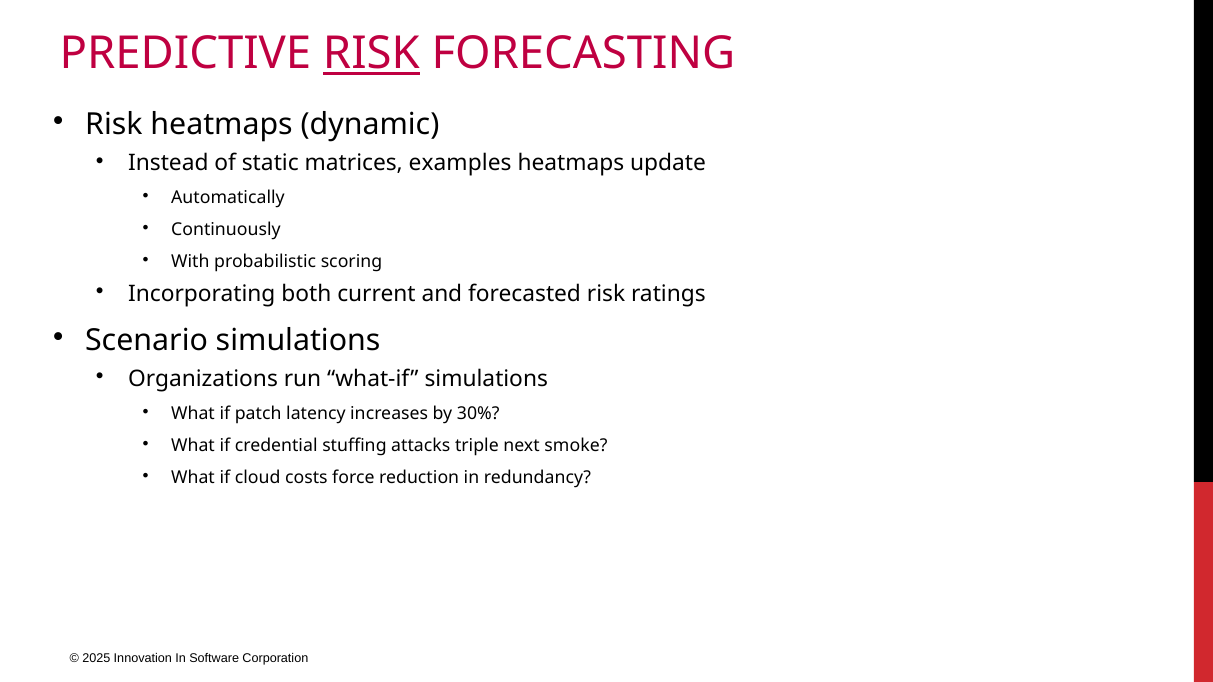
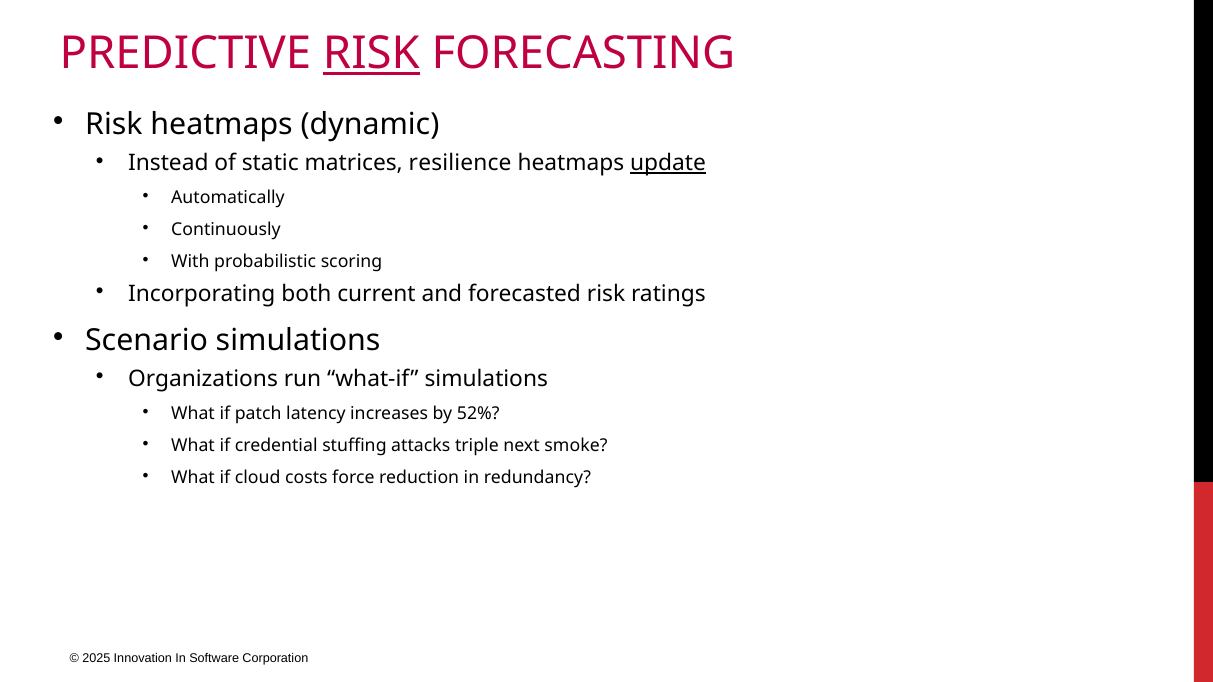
examples: examples -> resilience (460, 163)
update underline: none -> present (668, 163)
30%: 30% -> 52% (478, 414)
